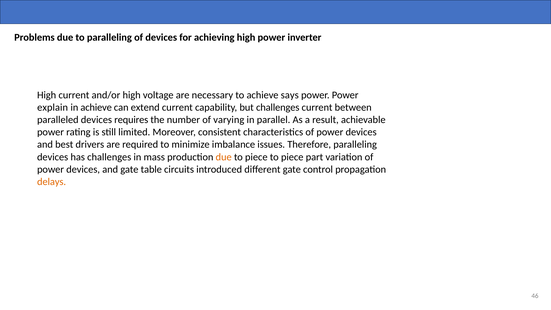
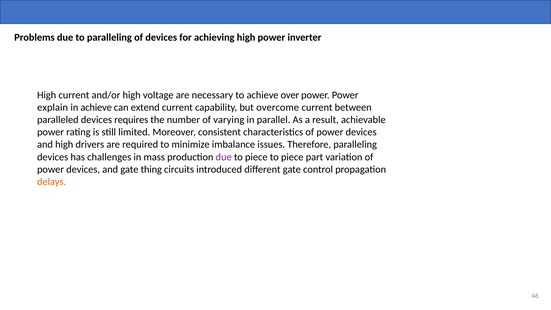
says: says -> over (290, 95)
but challenges: challenges -> overcome (278, 107)
and best: best -> high (64, 145)
due colour: orange -> purple (224, 157)
table: table -> thing (151, 169)
